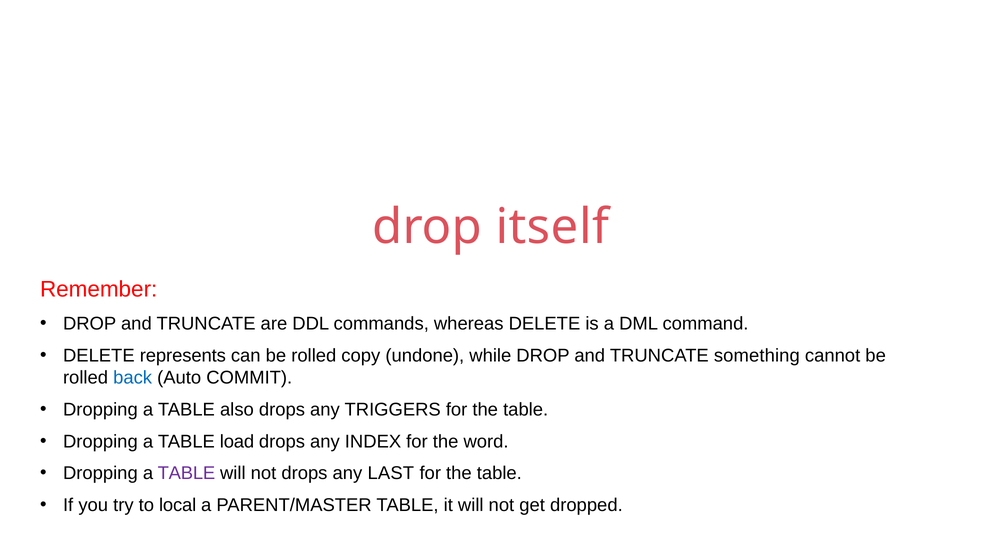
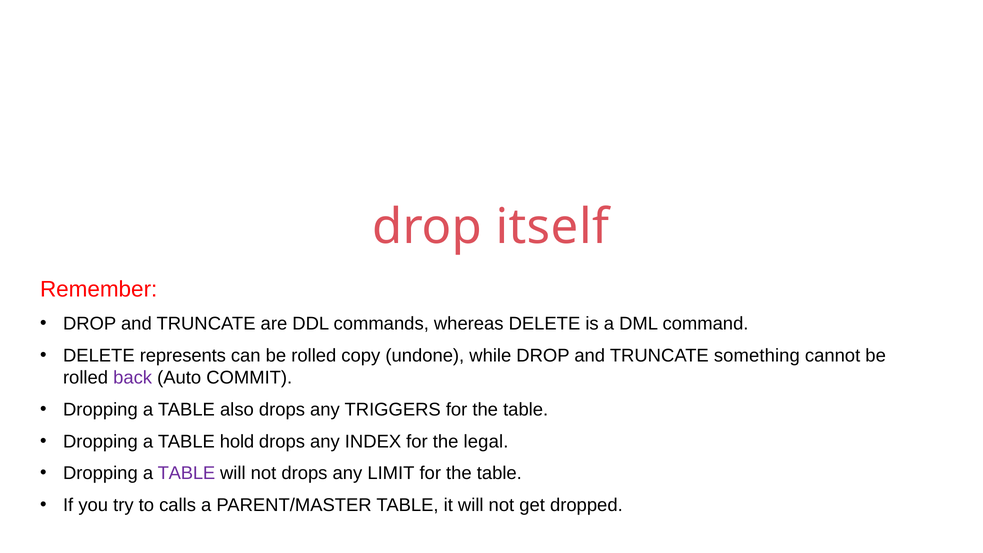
back colour: blue -> purple (133, 378)
load: load -> hold (237, 441)
word: word -> legal (486, 441)
LAST: LAST -> LIMIT (391, 473)
local: local -> calls (178, 505)
